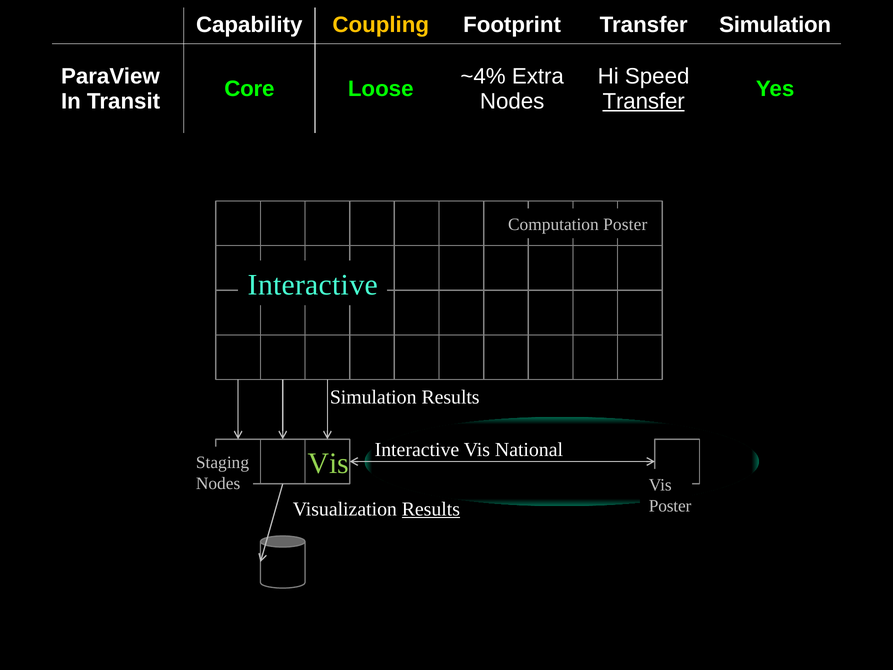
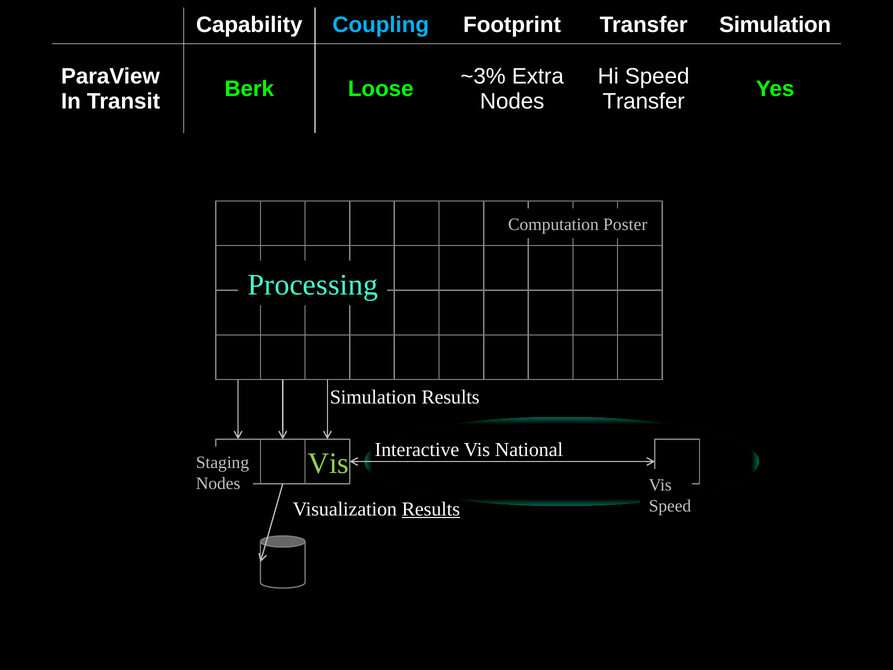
Coupling colour: yellow -> light blue (381, 25)
~4%: ~4% -> ~3% (483, 76)
Core: Core -> Berk (249, 89)
Transfer underline: present -> none (644, 101)
Interactive: Interactive -> Processing (313, 285)
Poster: Poster -> Speed (670, 506)
